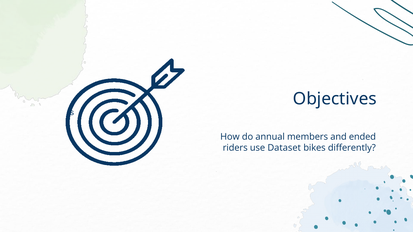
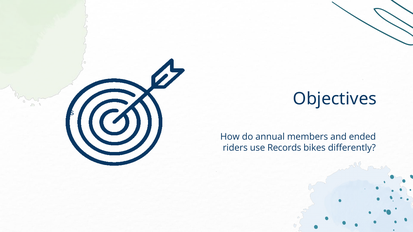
Dataset: Dataset -> Records (284, 148)
